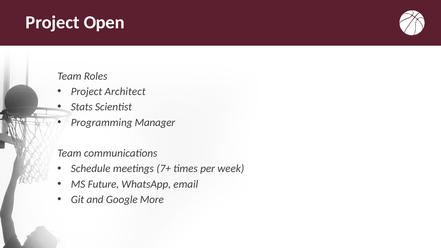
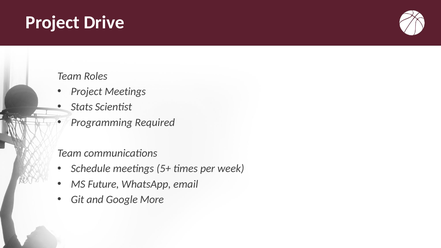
Open: Open -> Drive (104, 23)
Project Architect: Architect -> Meetings (125, 92)
Manager: Manager -> Required (155, 122)
7+: 7+ -> 5+ (164, 169)
